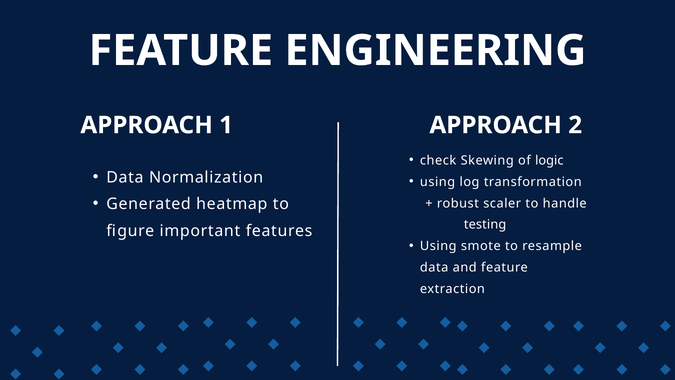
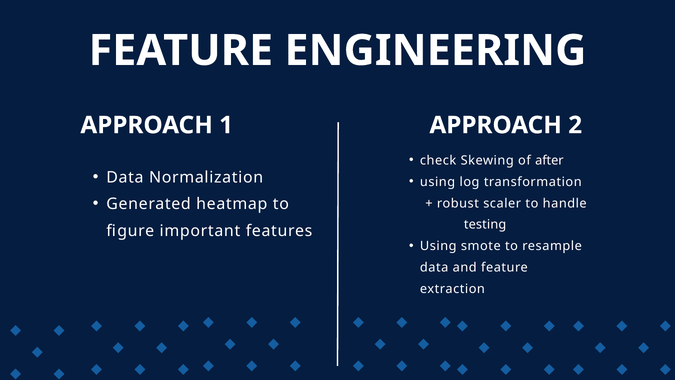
logic: logic -> after (549, 160)
